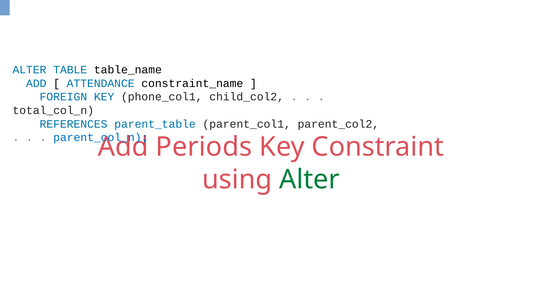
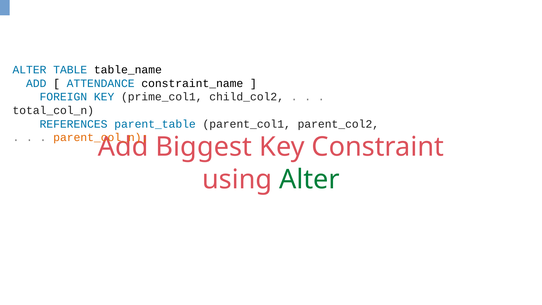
phone_col1: phone_col1 -> prime_col1 (162, 97)
parent_col_n colour: blue -> orange (101, 138)
Periods: Periods -> Biggest (204, 147)
